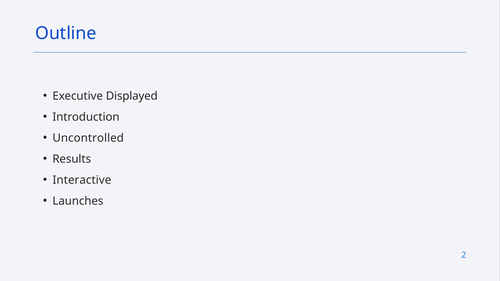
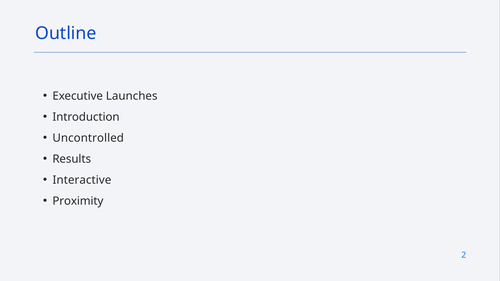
Displayed: Displayed -> Launches (132, 96)
Launches: Launches -> Proximity (78, 201)
